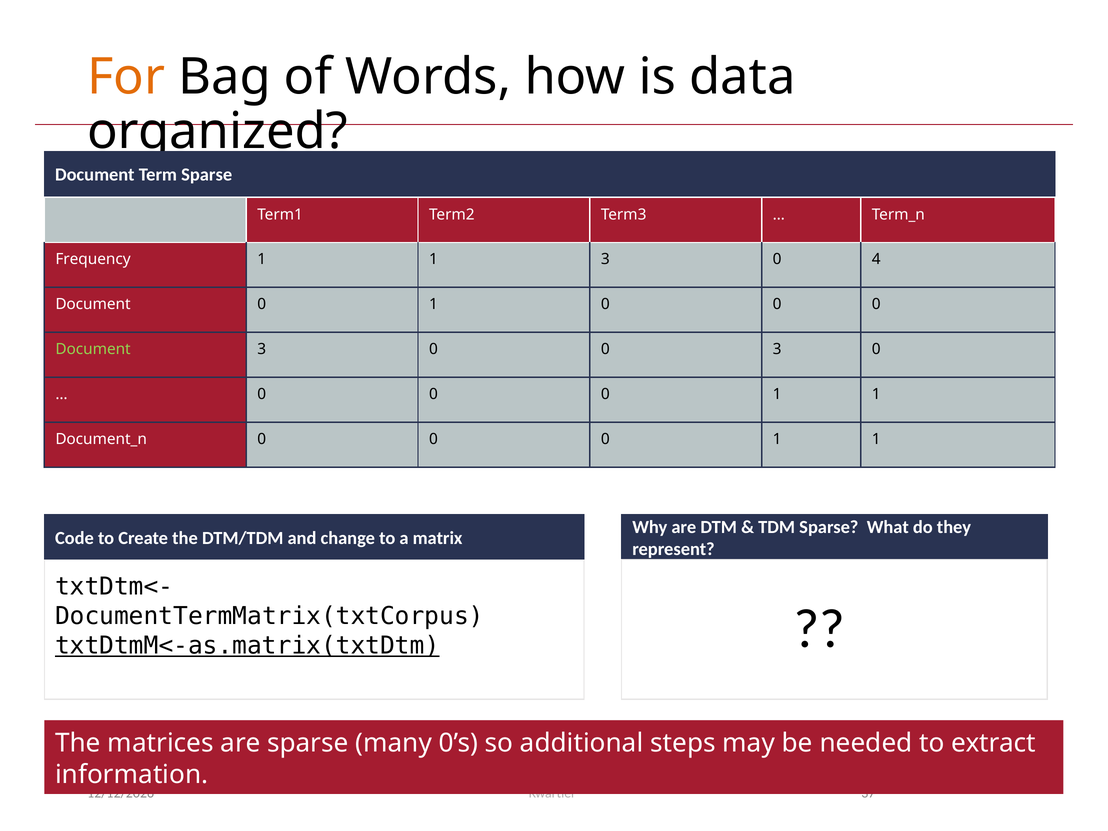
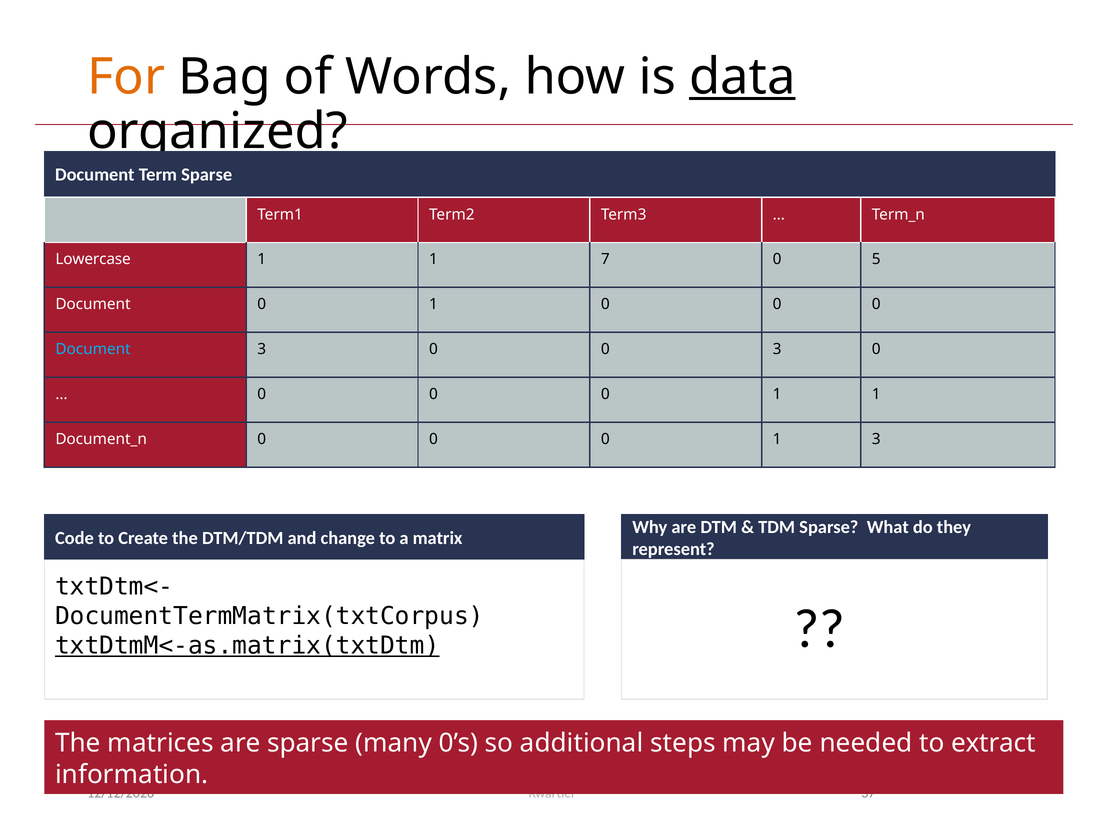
data underline: none -> present (742, 77)
Frequency: Frequency -> Lowercase (93, 259)
1 3: 3 -> 7 (605, 259)
4: 4 -> 5 (876, 259)
Document colour: light green -> light blue (93, 349)
1: 1 -> 3 (876, 439)
